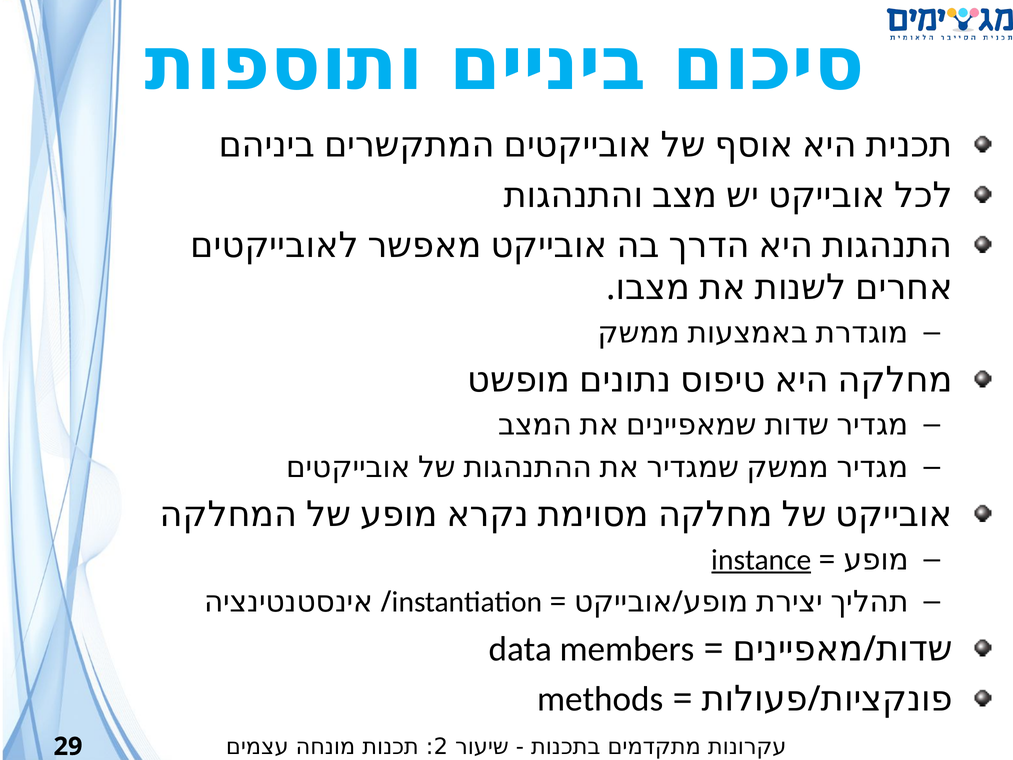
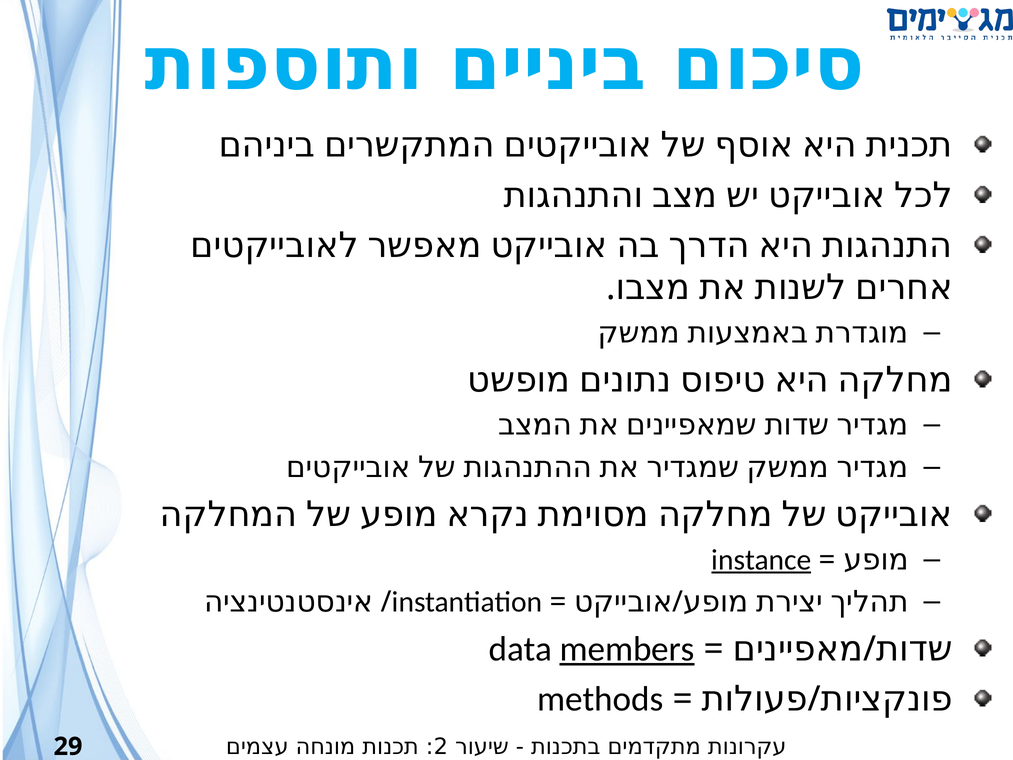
members underline: none -> present (627, 649)
